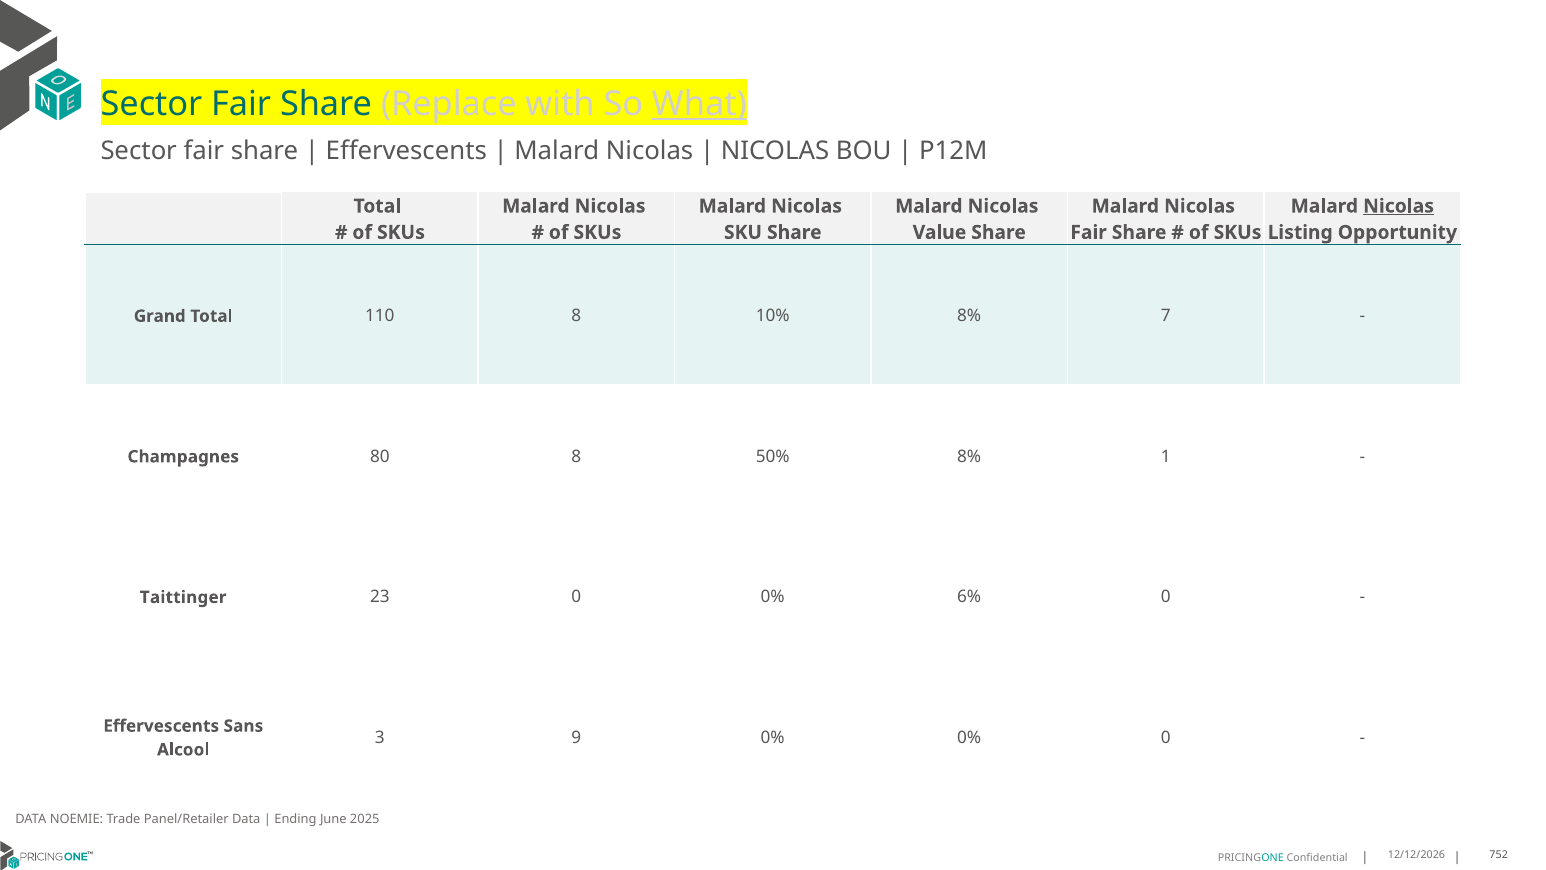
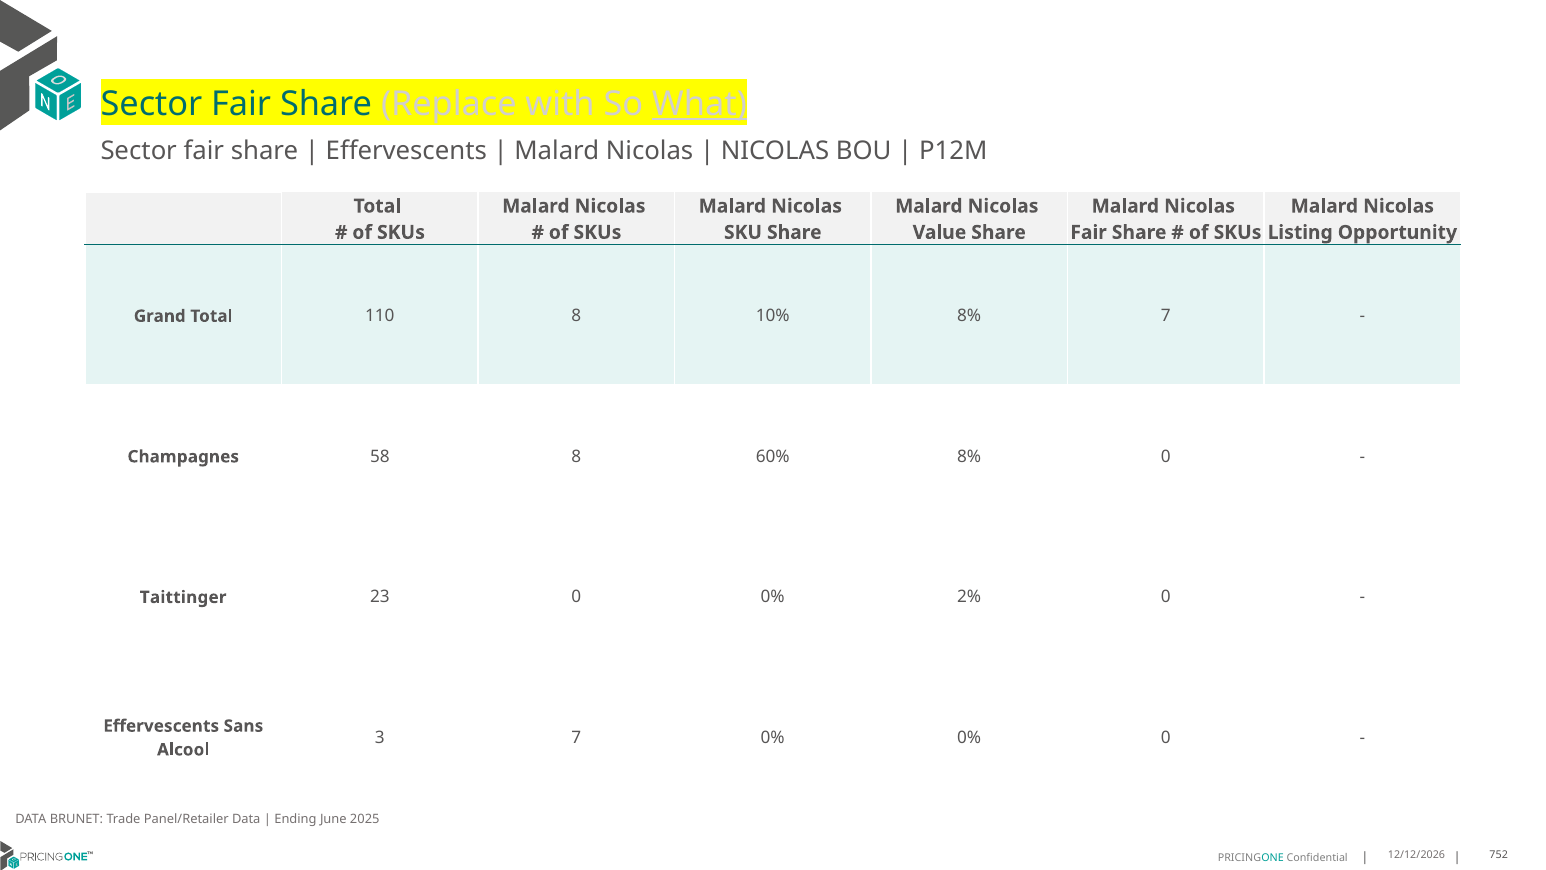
Nicolas underline: present -> none (1399, 206)
80: 80 -> 58 (380, 457)
50%: 50% -> 60% (773, 457)
8% 1: 1 -> 0 (1166, 457)
6%: 6% -> 2% (969, 597)
3 9: 9 -> 7 (576, 738)
NOEMIE: NOEMIE -> BRUNET (76, 819)
